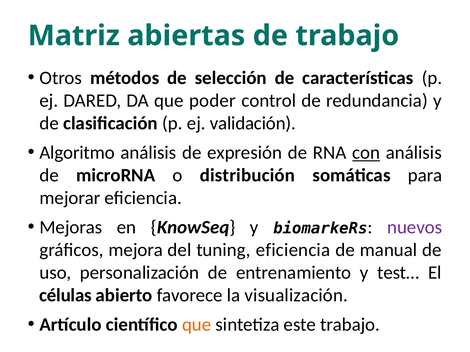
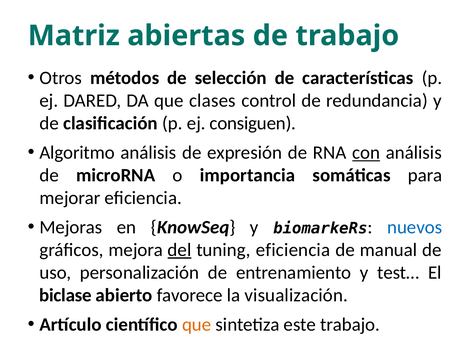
poder: poder -> clases (212, 101)
validación: validación -> consiguen (253, 124)
distribución: distribución -> importancia (247, 176)
nuevos colour: purple -> blue (415, 228)
del underline: none -> present (180, 250)
células: células -> biclase (65, 296)
